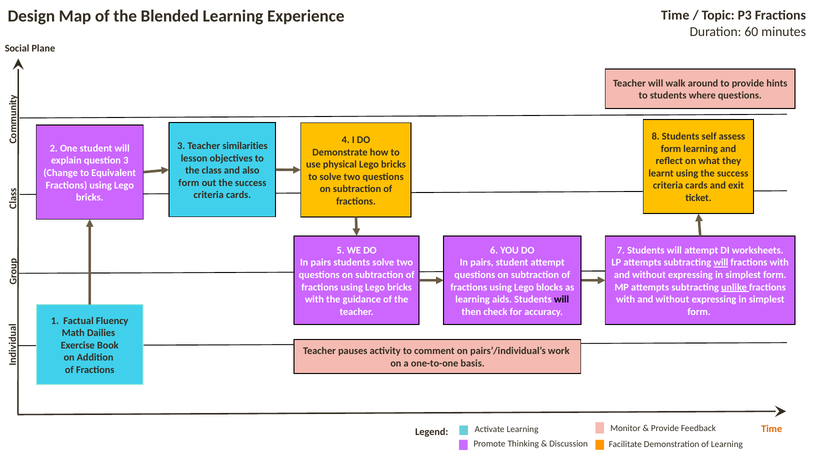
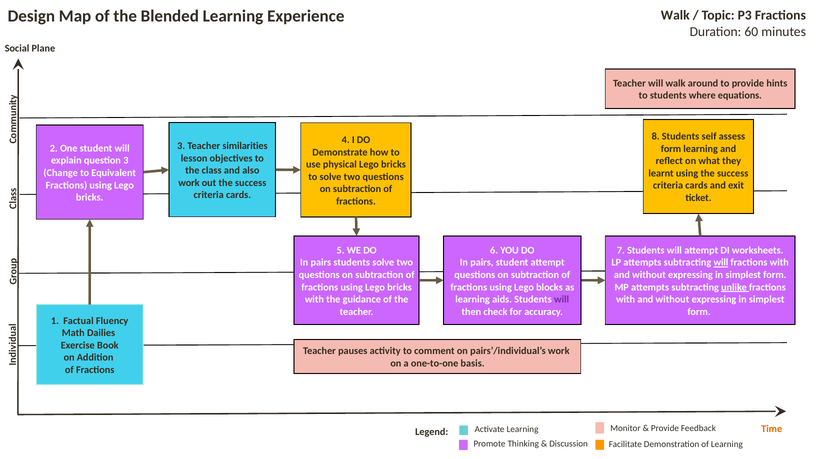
Experience Time: Time -> Walk (675, 15)
where questions: questions -> equations (740, 96)
form: form -> work (189, 183)
will colour: black -> purple (562, 299)
